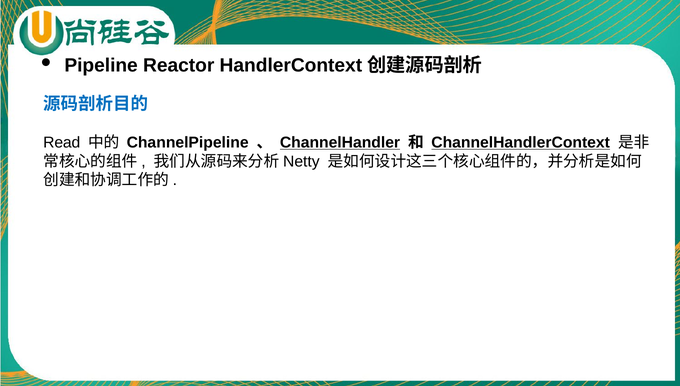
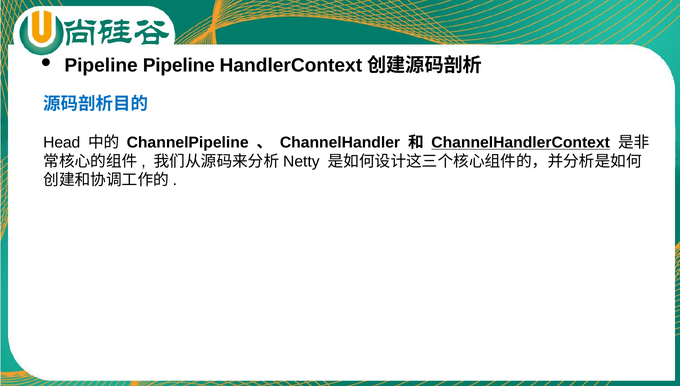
Pipeline Reactor: Reactor -> Pipeline (179, 65)
Read: Read -> Head (62, 142)
ChannelHandler underline: present -> none (340, 142)
